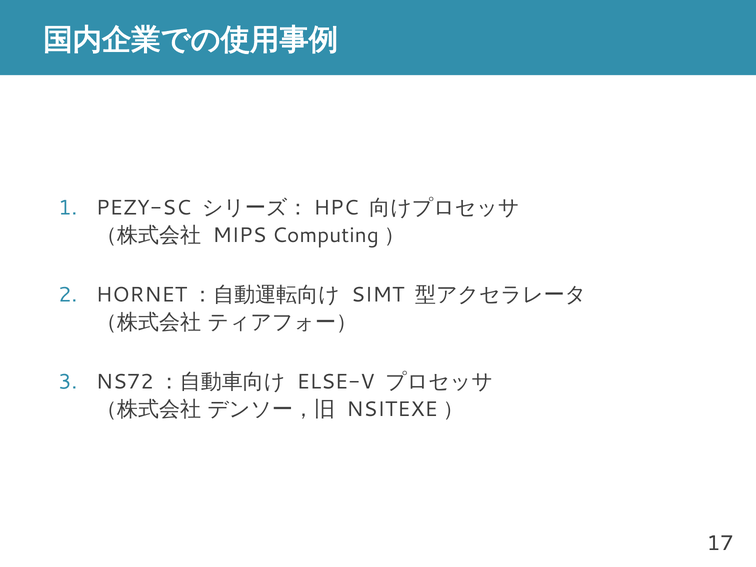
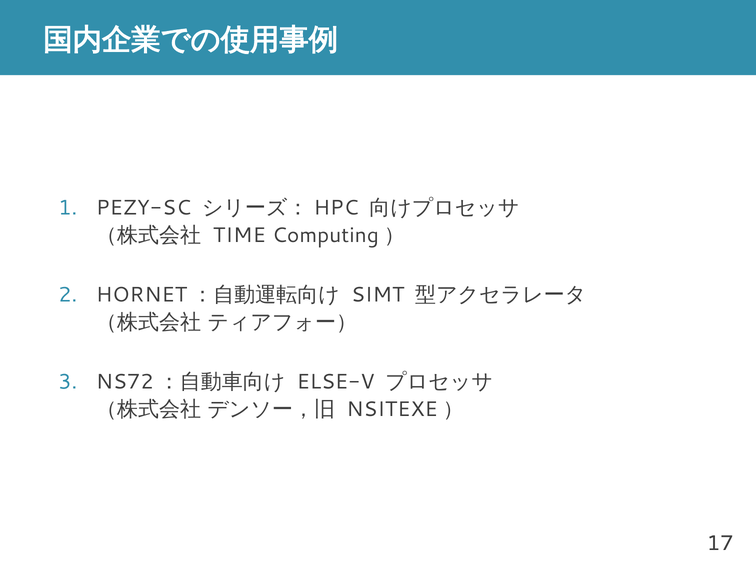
MIPS: MIPS -> TIME (239, 235)
